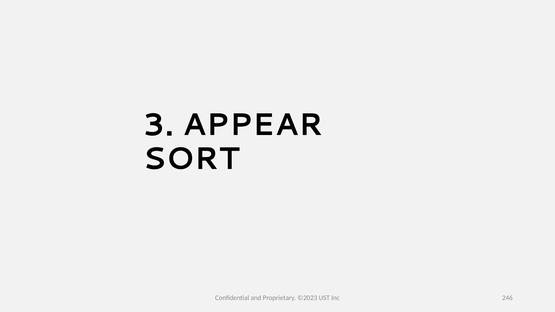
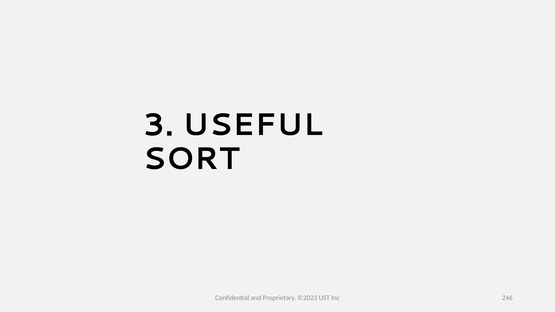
APPEAR: APPEAR -> USEFUL (253, 125)
